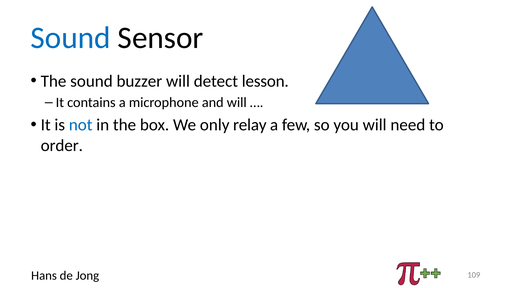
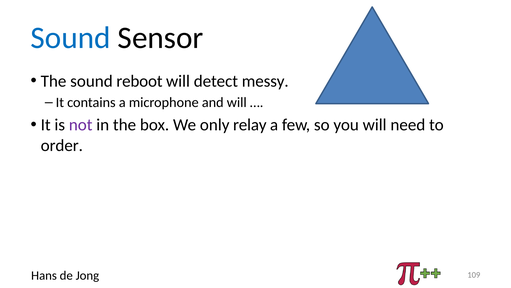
buzzer: buzzer -> reboot (139, 81)
lesson: lesson -> messy (265, 81)
not colour: blue -> purple (81, 125)
